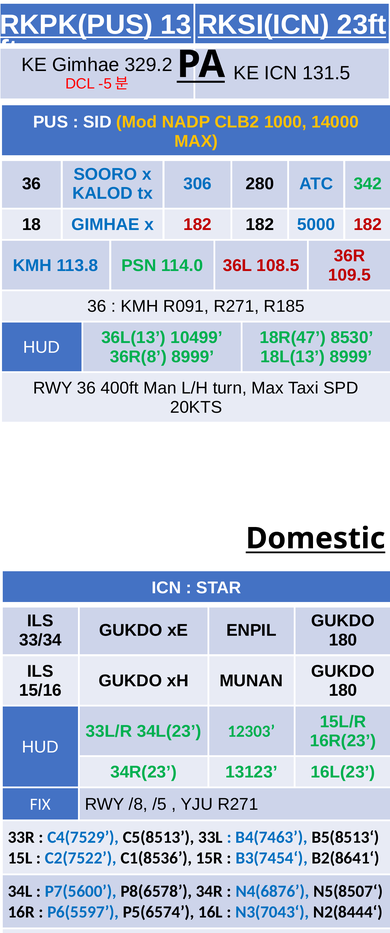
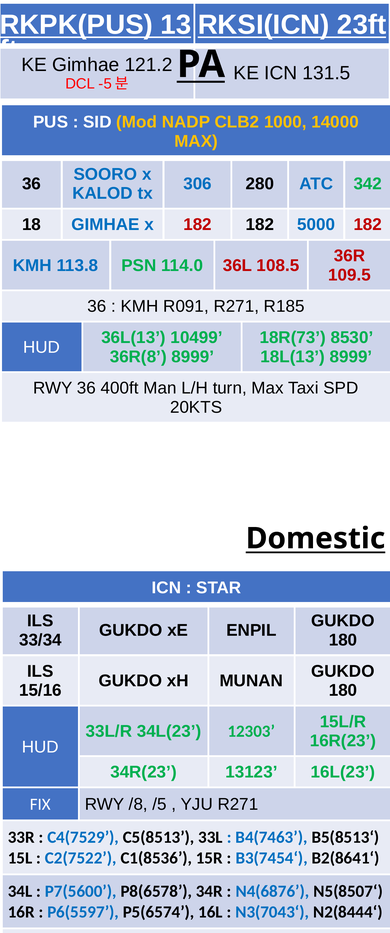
329.2: 329.2 -> 121.2 (149, 65)
18R(47: 18R(47 -> 18R(73 (293, 338)
